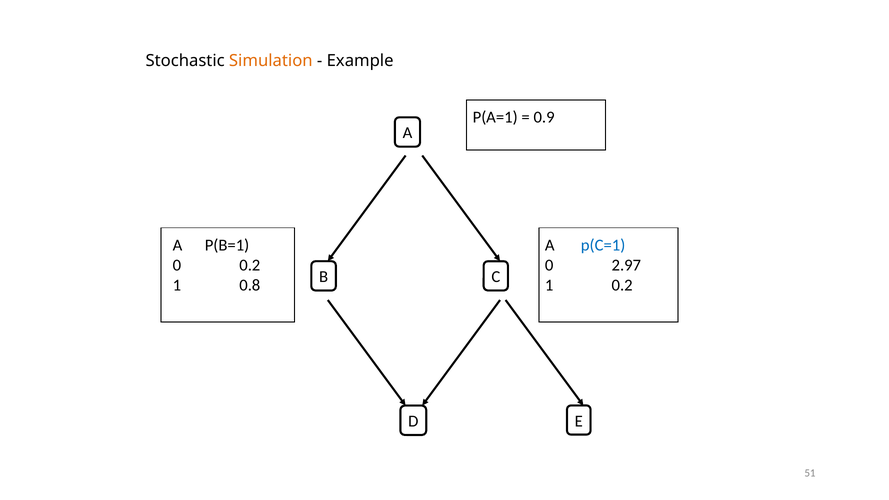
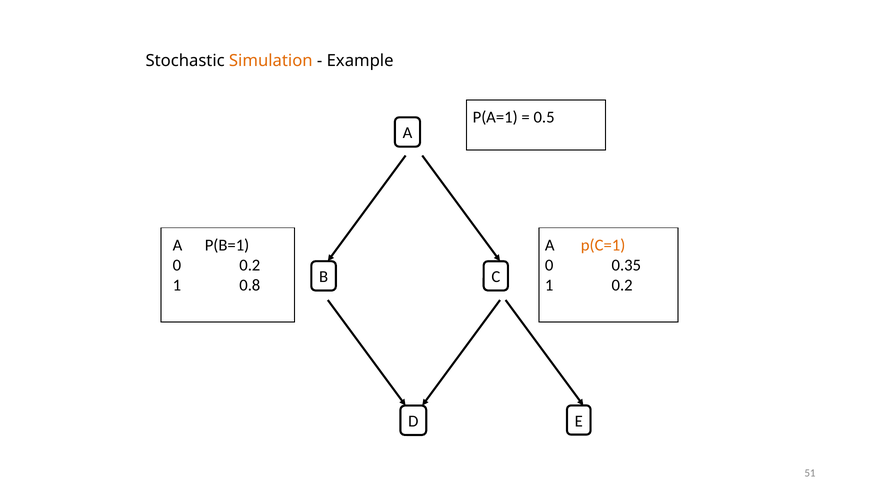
0.9: 0.9 -> 0.5 (544, 117)
p(C=1 colour: blue -> orange (603, 245)
2.97: 2.97 -> 0.35 (626, 265)
